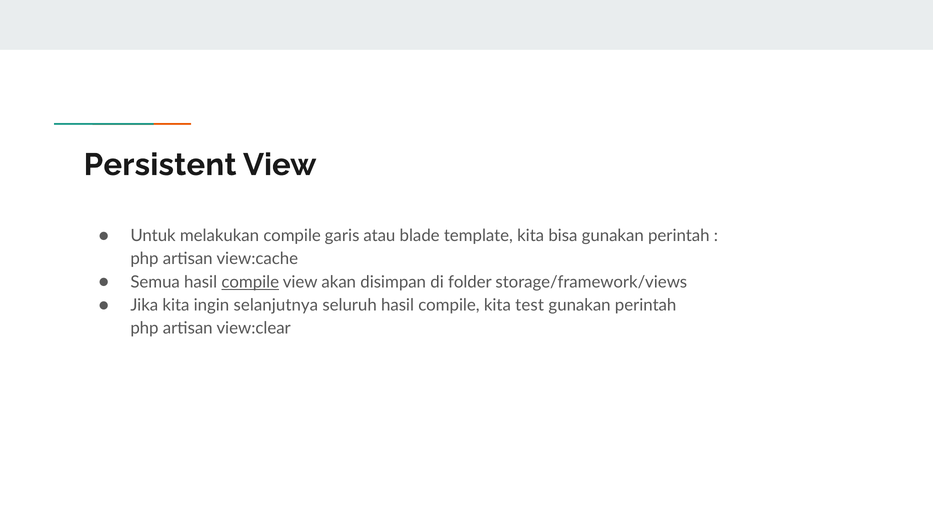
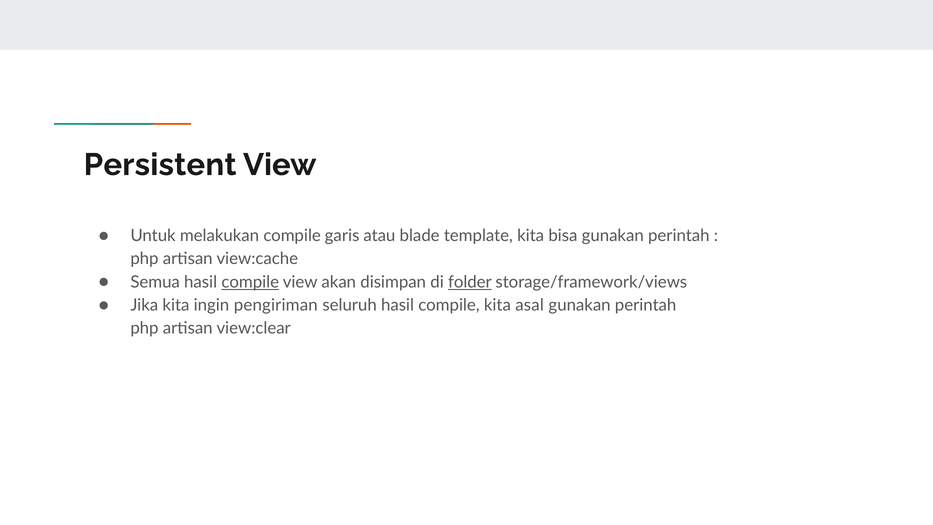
folder underline: none -> present (470, 282)
selanjutnya: selanjutnya -> pengiriman (276, 305)
test: test -> asal (530, 305)
